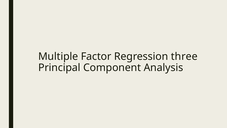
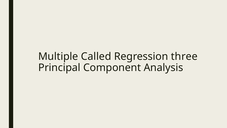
Factor: Factor -> Called (96, 56)
